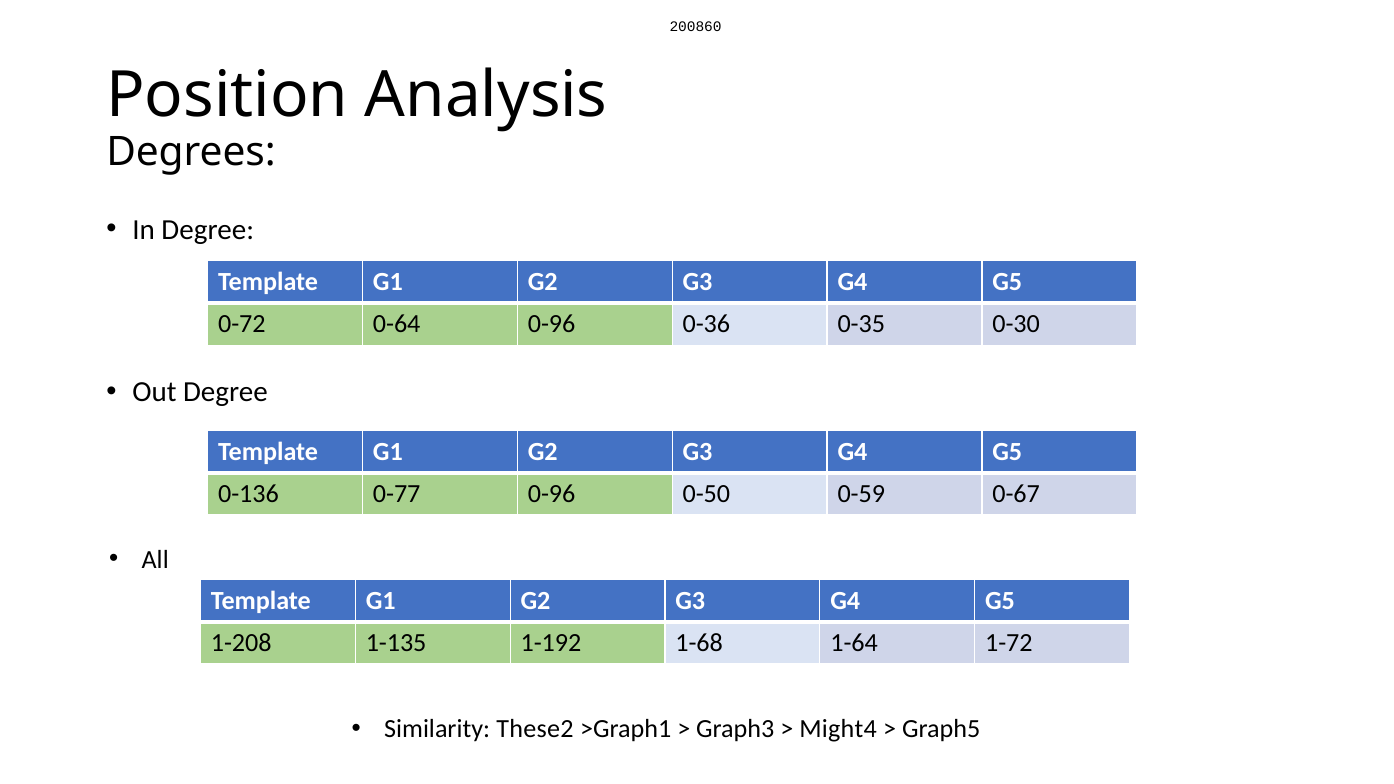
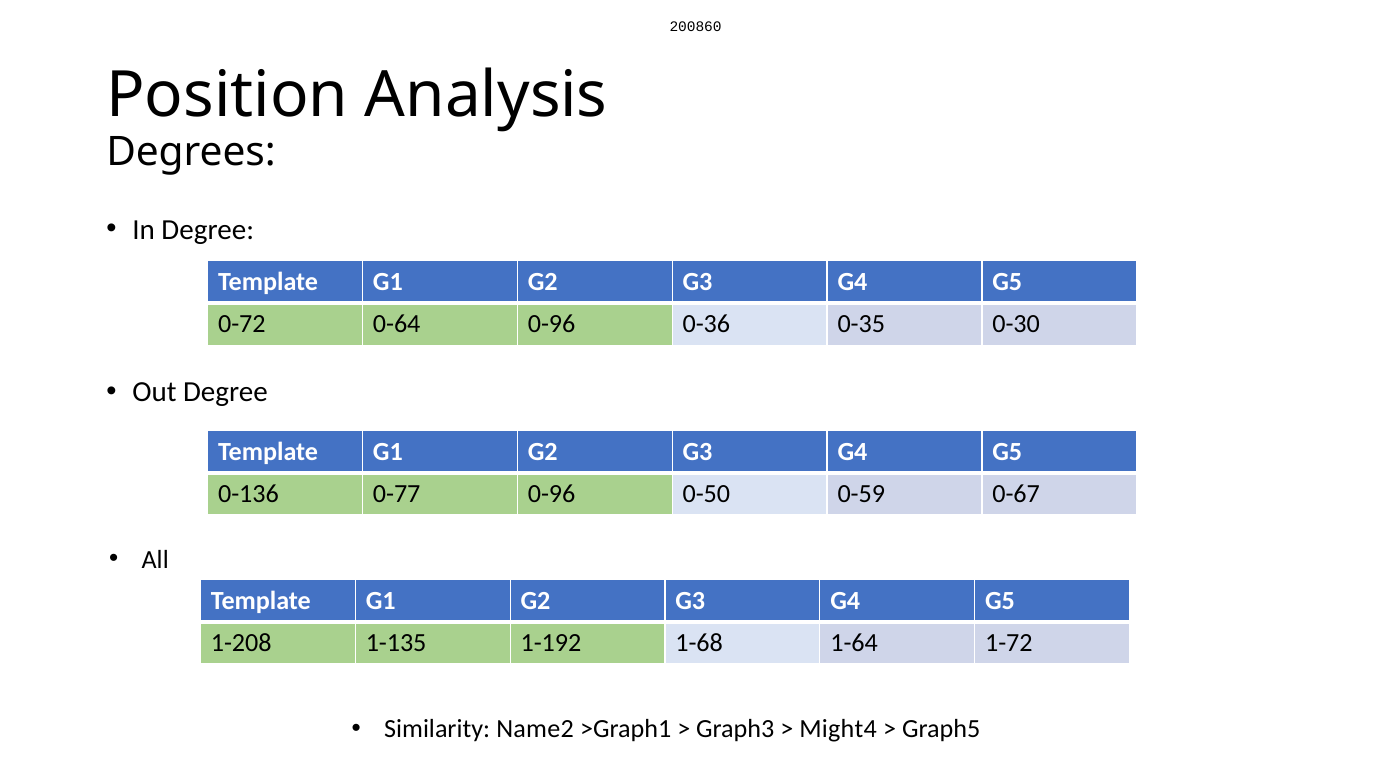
These2: These2 -> Name2 (535, 729)
